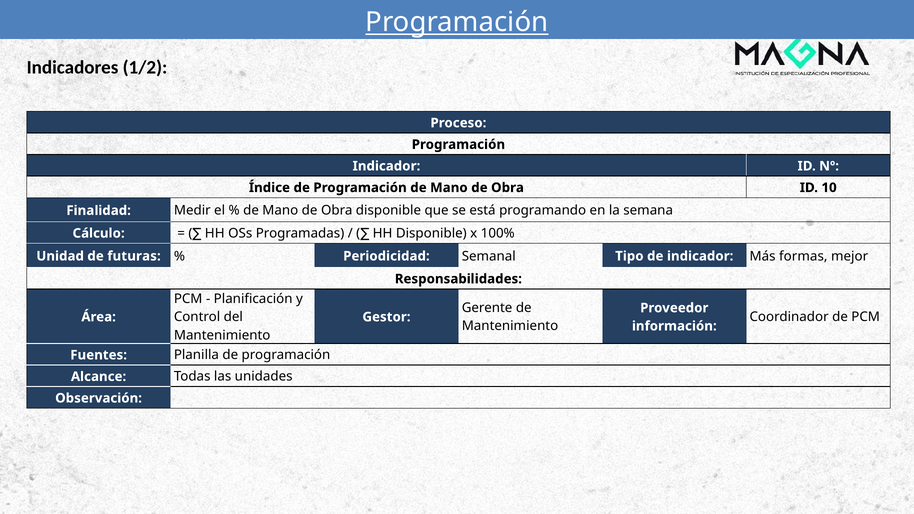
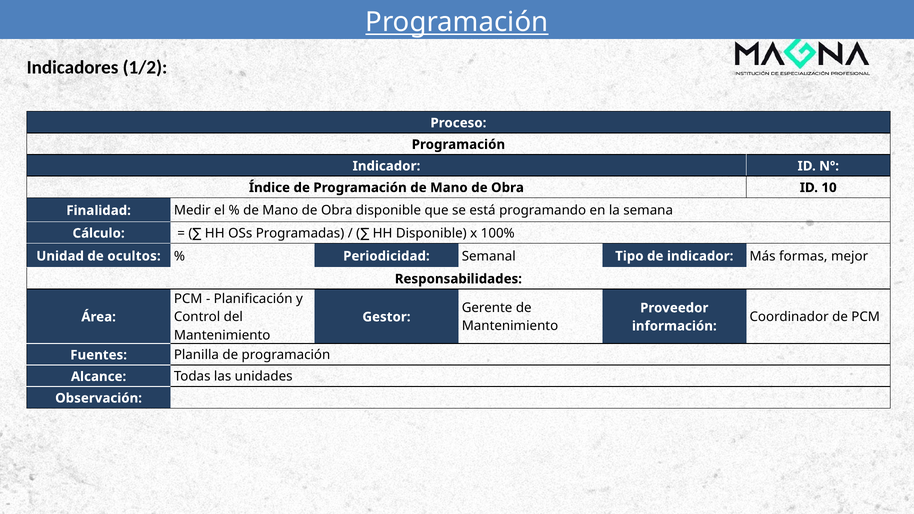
futuras: futuras -> ocultos (134, 256)
